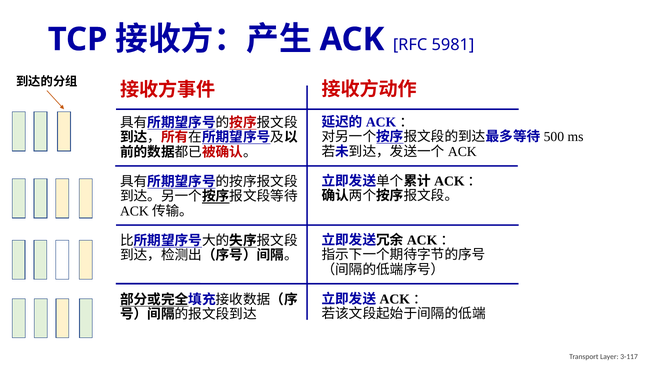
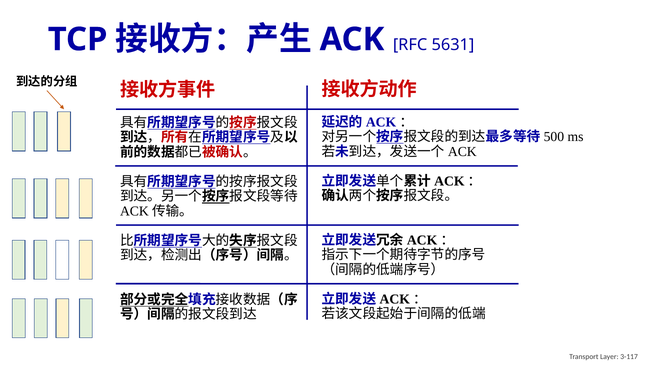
5981: 5981 -> 5631 (453, 45)
